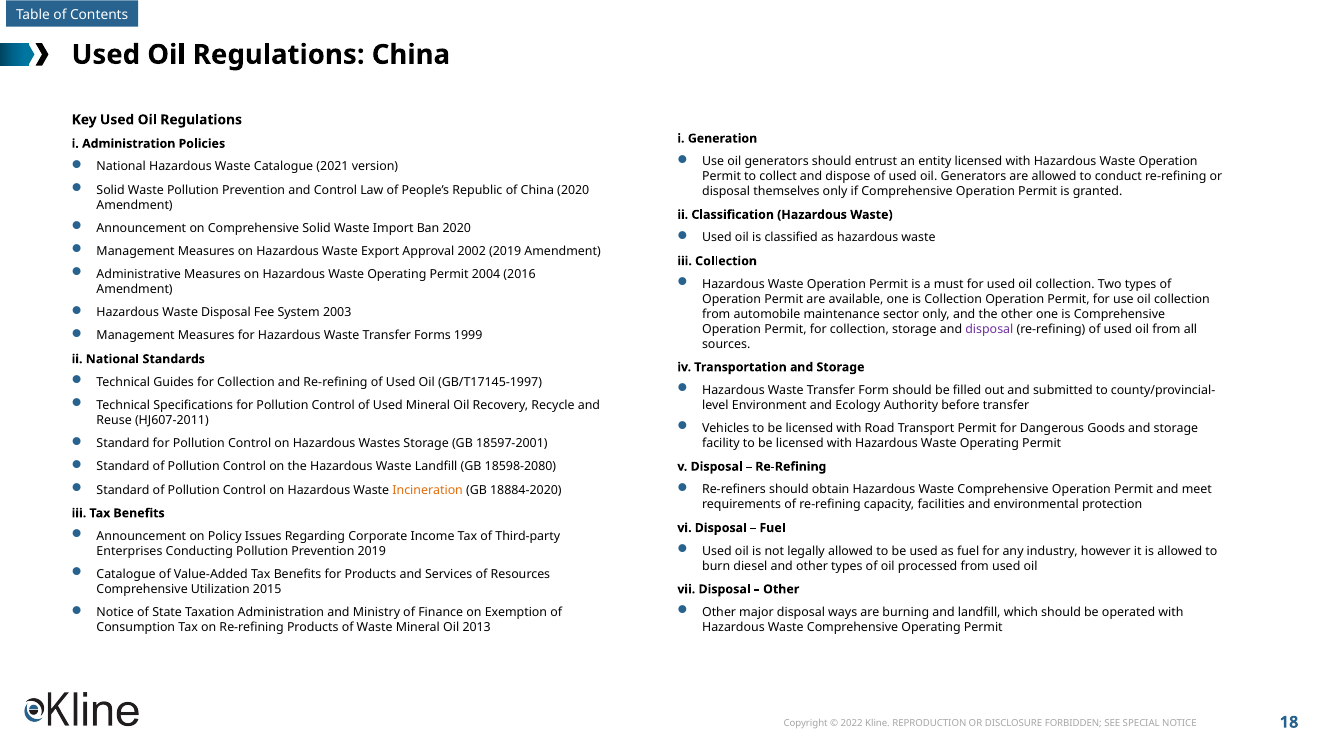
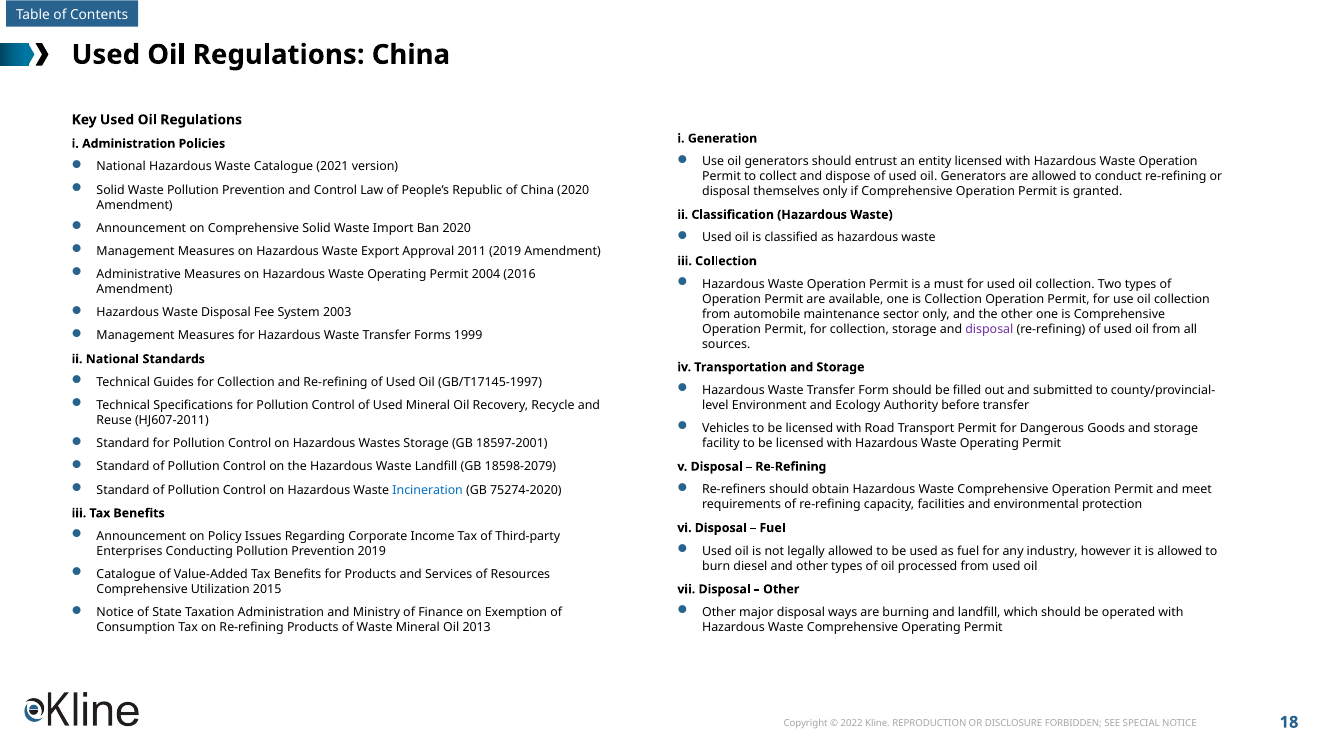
2002: 2002 -> 2011 (472, 251)
18598-2080: 18598-2080 -> 18598-2079 (520, 467)
Incineration colour: orange -> blue (428, 490)
18884-2020: 18884-2020 -> 75274-2020 (526, 490)
